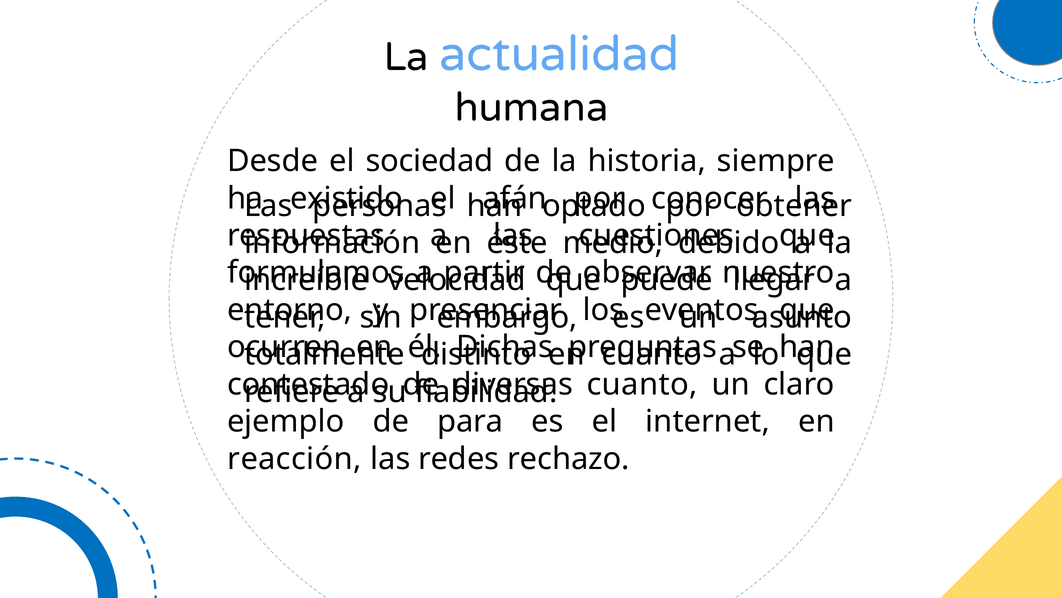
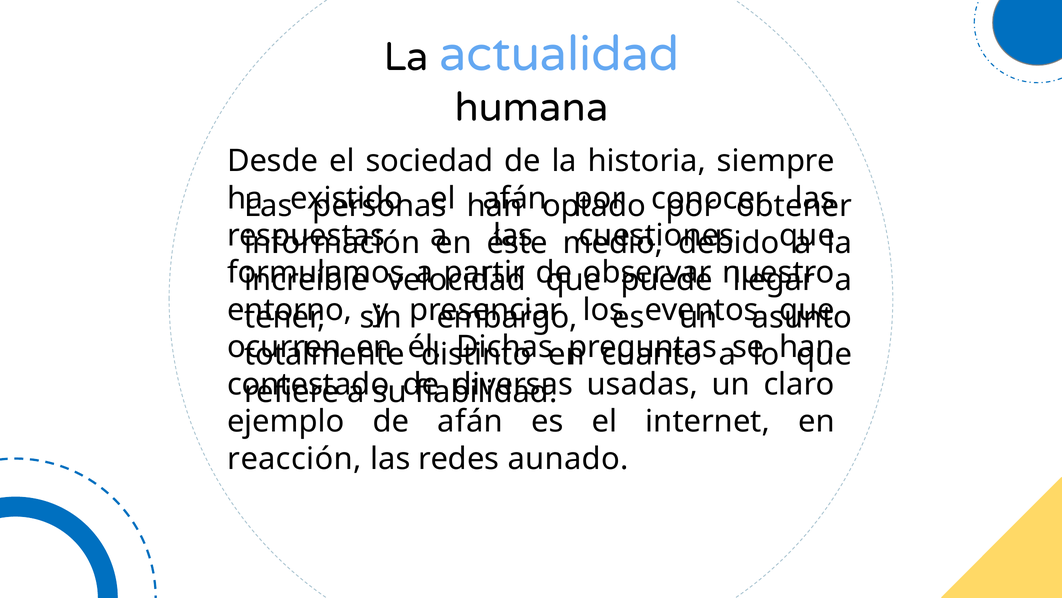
cuanto: cuanto -> usadas (642, 384)
de para: para -> afán (470, 421)
rechazo: rechazo -> aunado (568, 458)
